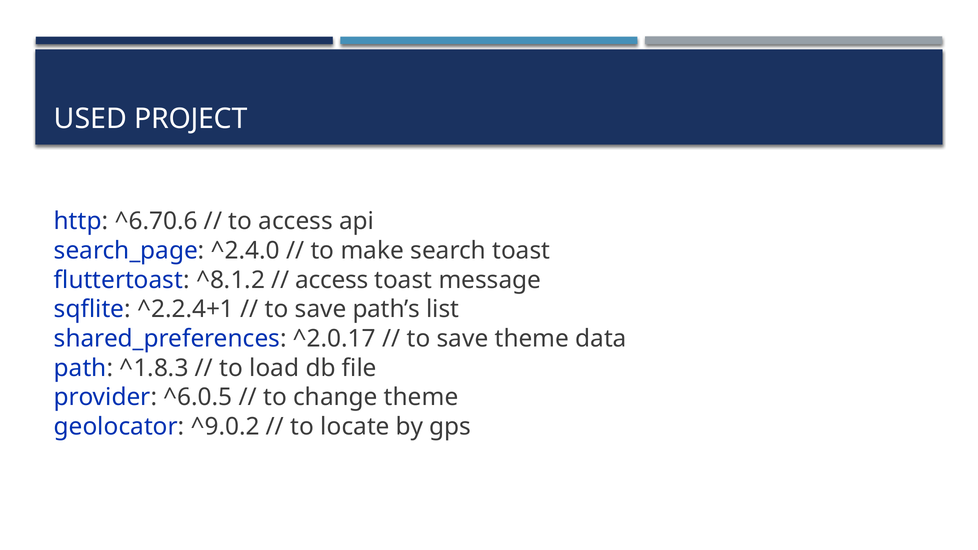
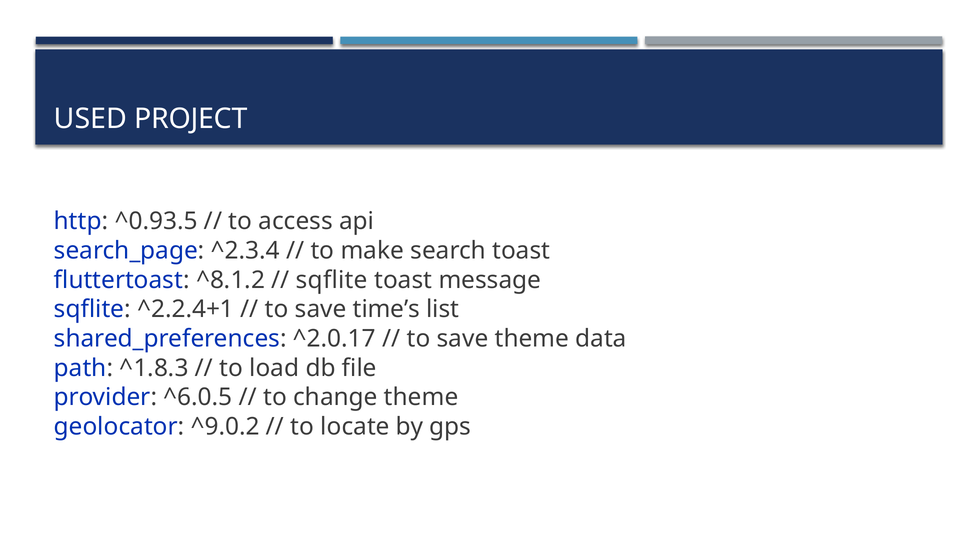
^6.70.6: ^6.70.6 -> ^0.93.5 (156, 221)
^2.4.0: ^2.4.0 -> ^2.3.4 (245, 251)
access: access -> sqflite (332, 280)
path’s: path’s -> time’s (386, 309)
